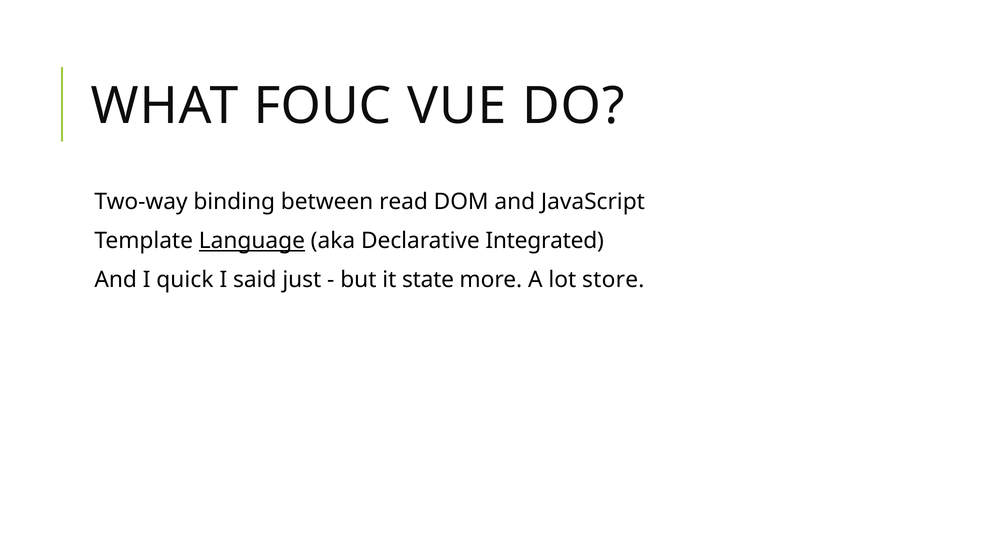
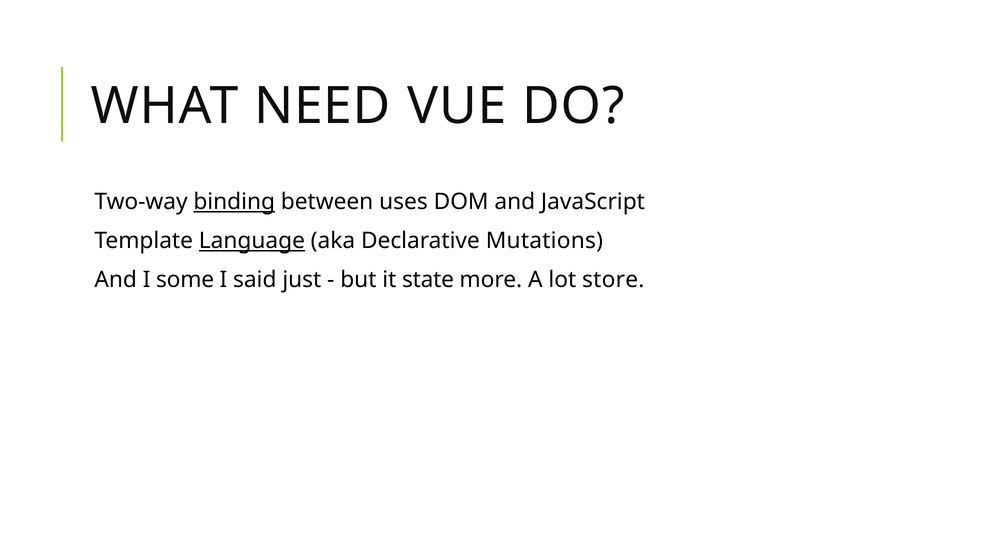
FOUC: FOUC -> NEED (322, 106)
binding underline: none -> present (234, 202)
read: read -> uses (403, 202)
Integrated: Integrated -> Mutations (544, 241)
quick: quick -> some (185, 280)
